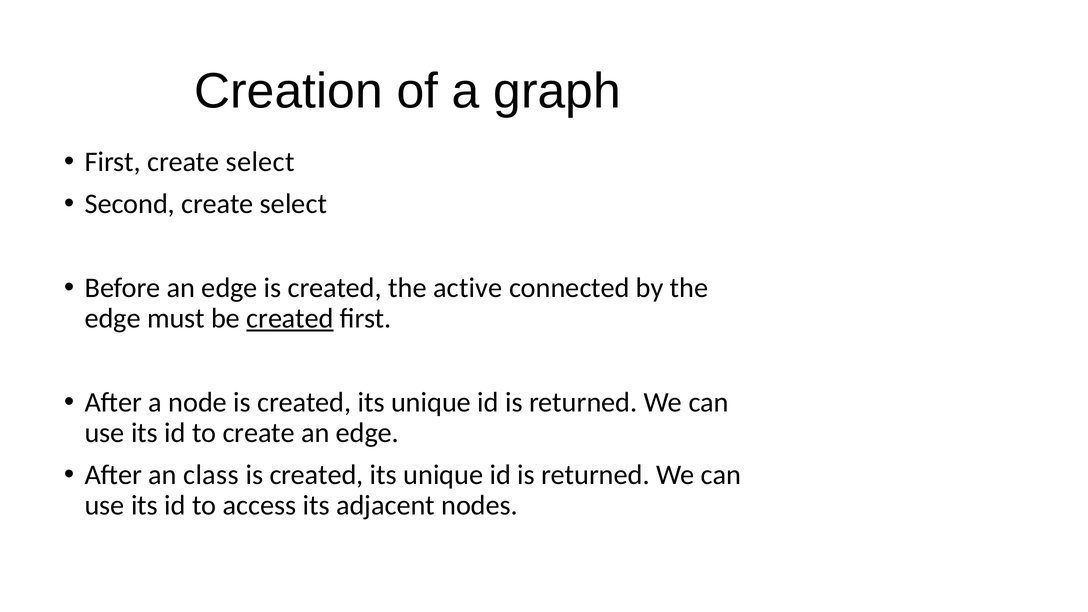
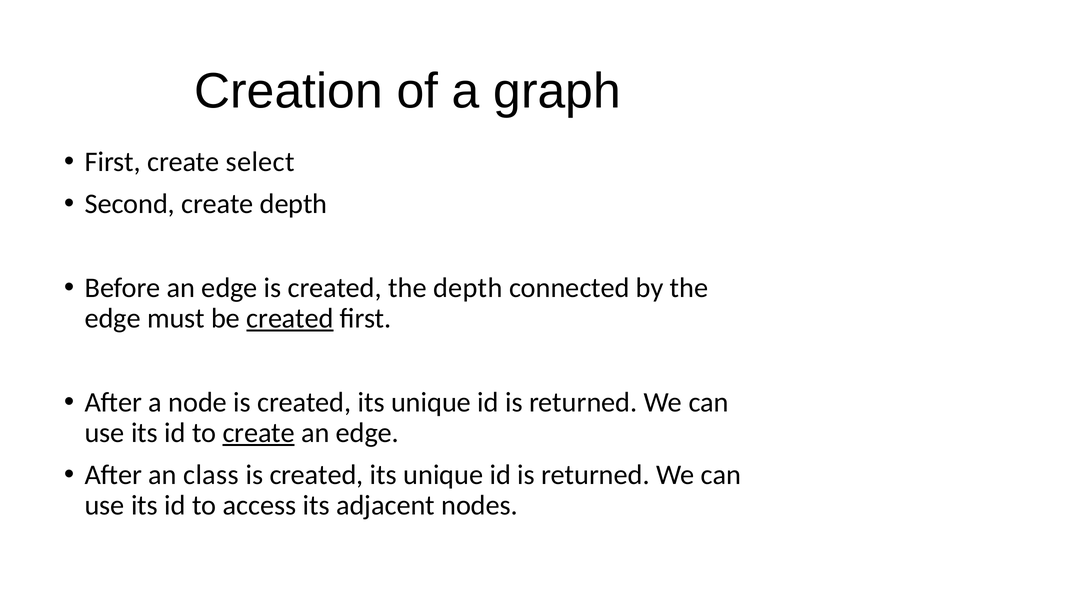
Second create select: select -> depth (294, 204)
the active: active -> depth (468, 288)
create underline: none -> present (259, 433)
